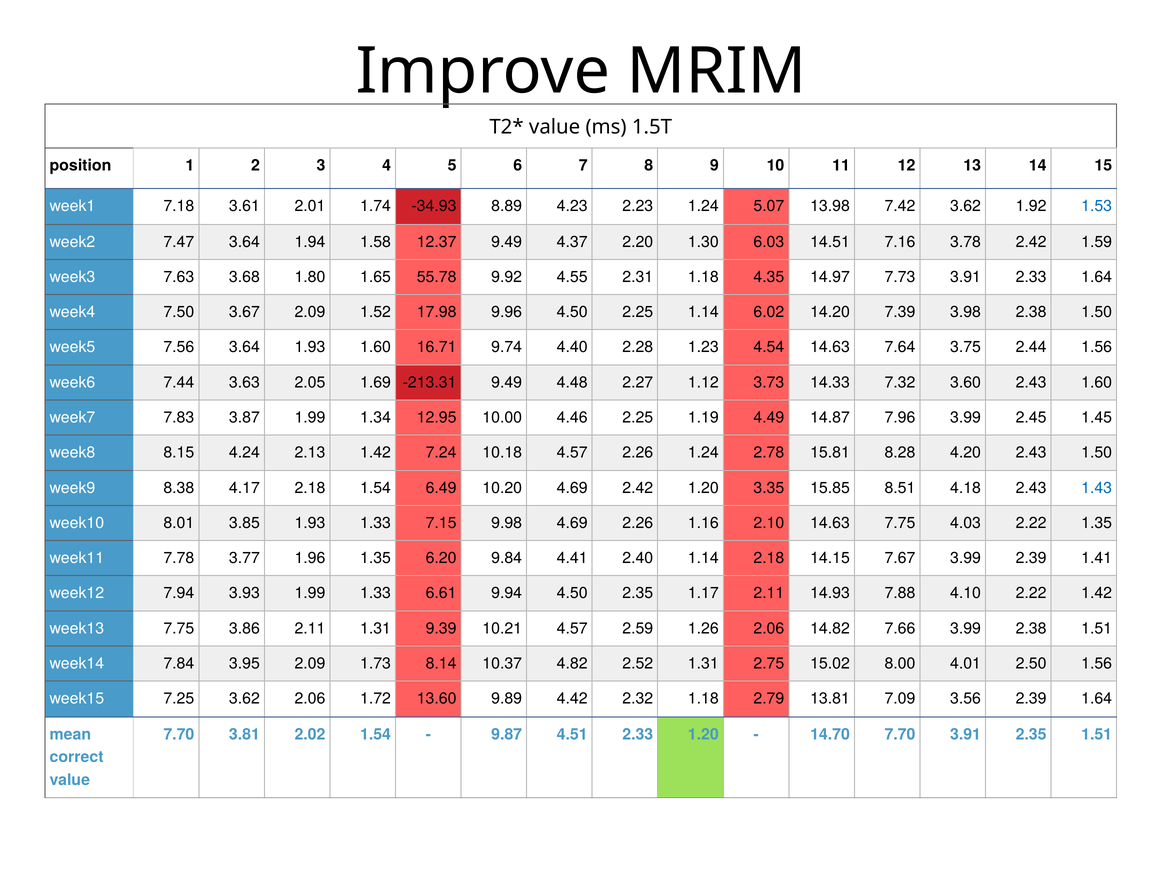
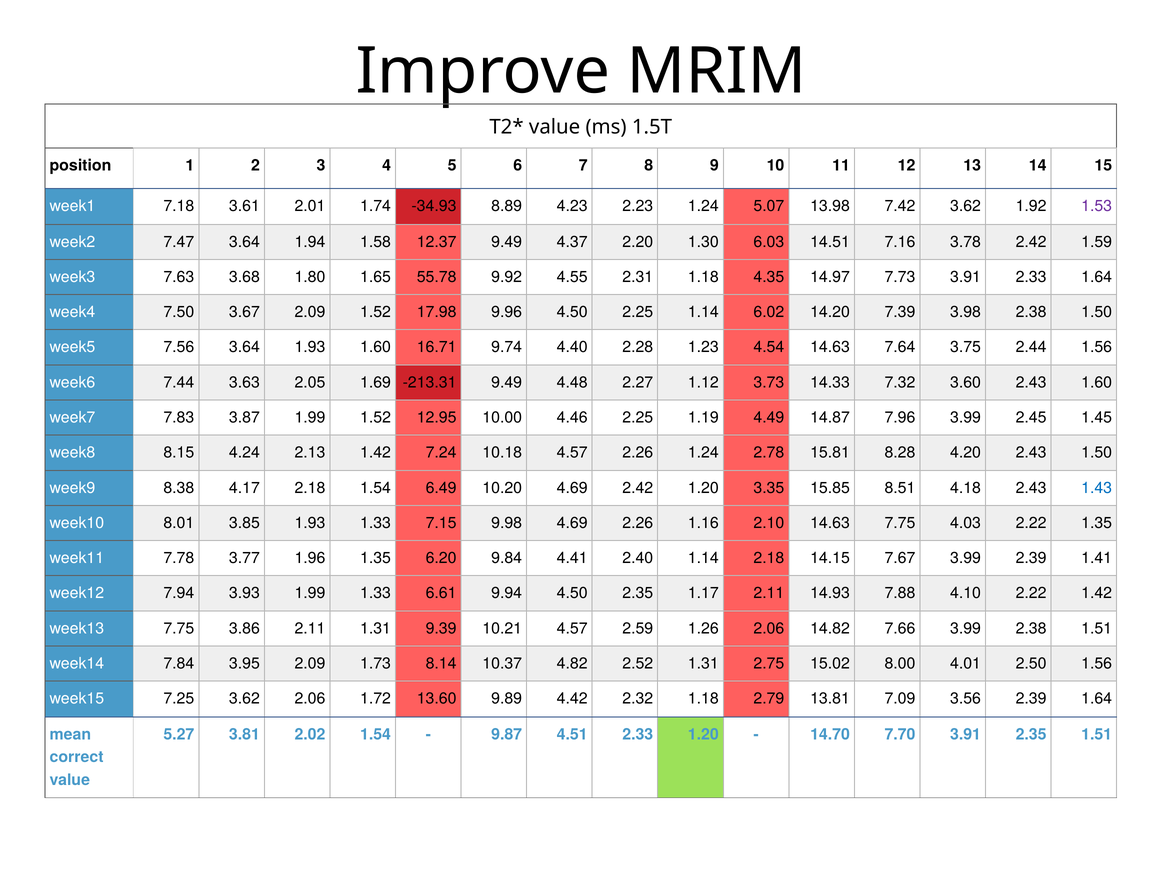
1.53 colour: blue -> purple (1097, 206)
1.99 1.34: 1.34 -> 1.52 (376, 418)
7.70: 7.70 -> 5.27 (179, 735)
